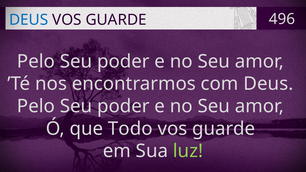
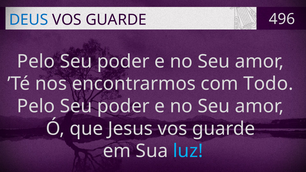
com Deus: Deus -> Todo (268, 84)
Todo: Todo -> Jesus (130, 129)
luz colour: light green -> light blue (188, 151)
